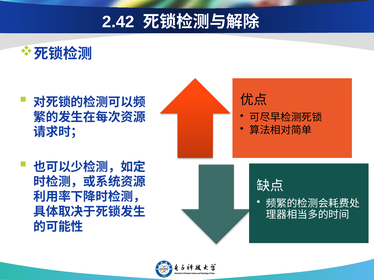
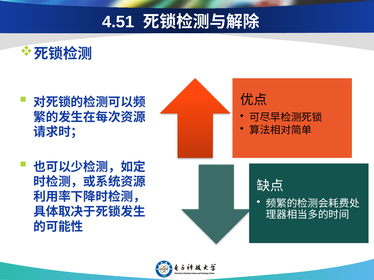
2.42: 2.42 -> 4.51 (118, 22)
